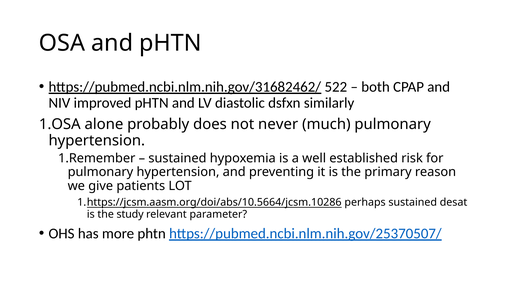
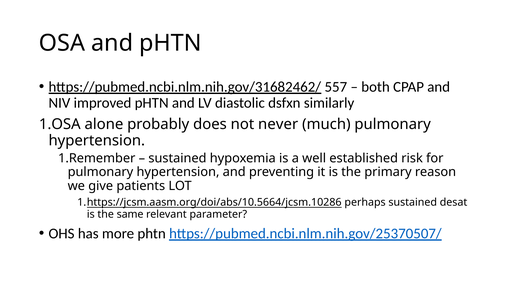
522: 522 -> 557 (336, 87)
study: study -> same (130, 214)
